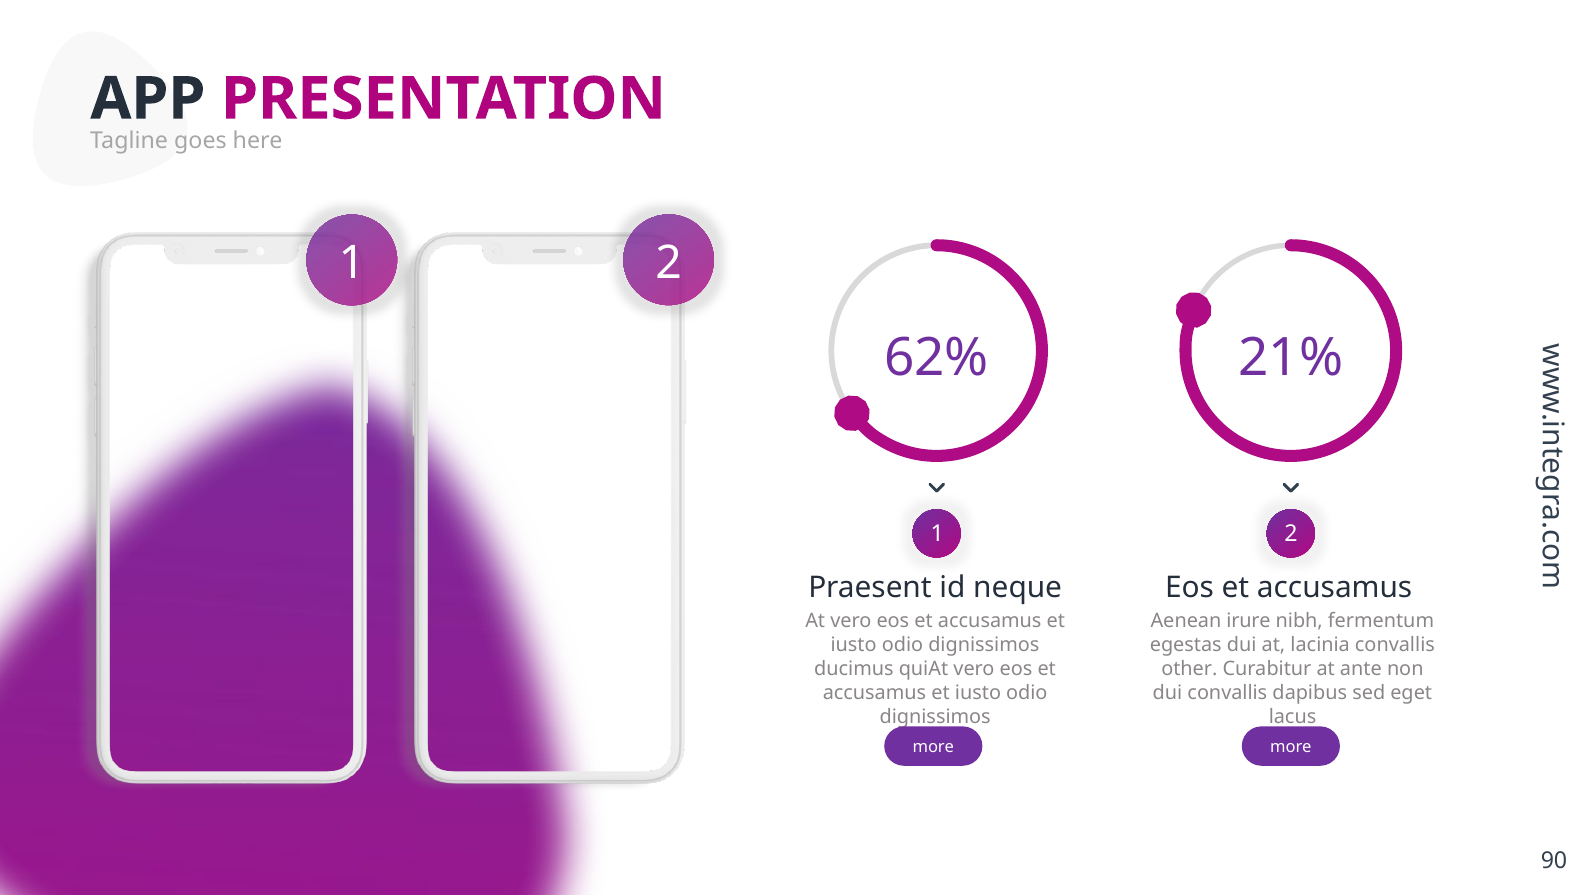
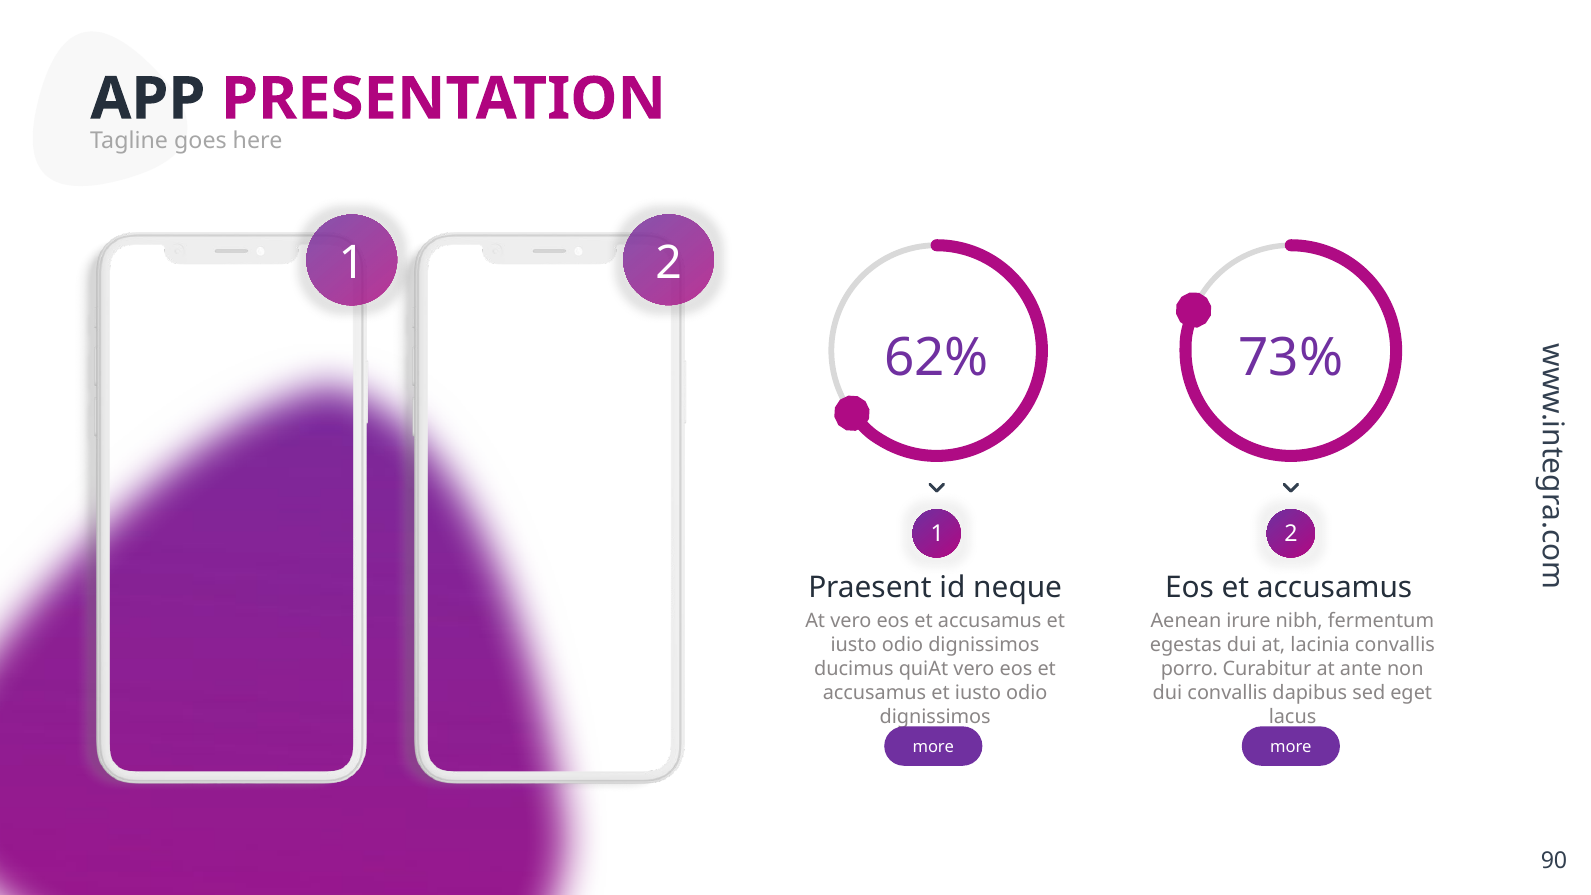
21%: 21% -> 73% (1291, 358)
other: other -> porro (1189, 669)
